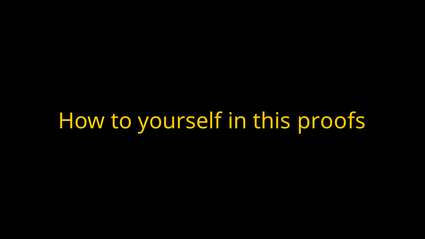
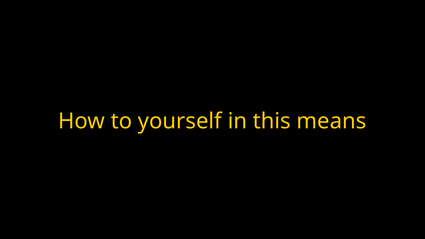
proofs: proofs -> means (332, 121)
